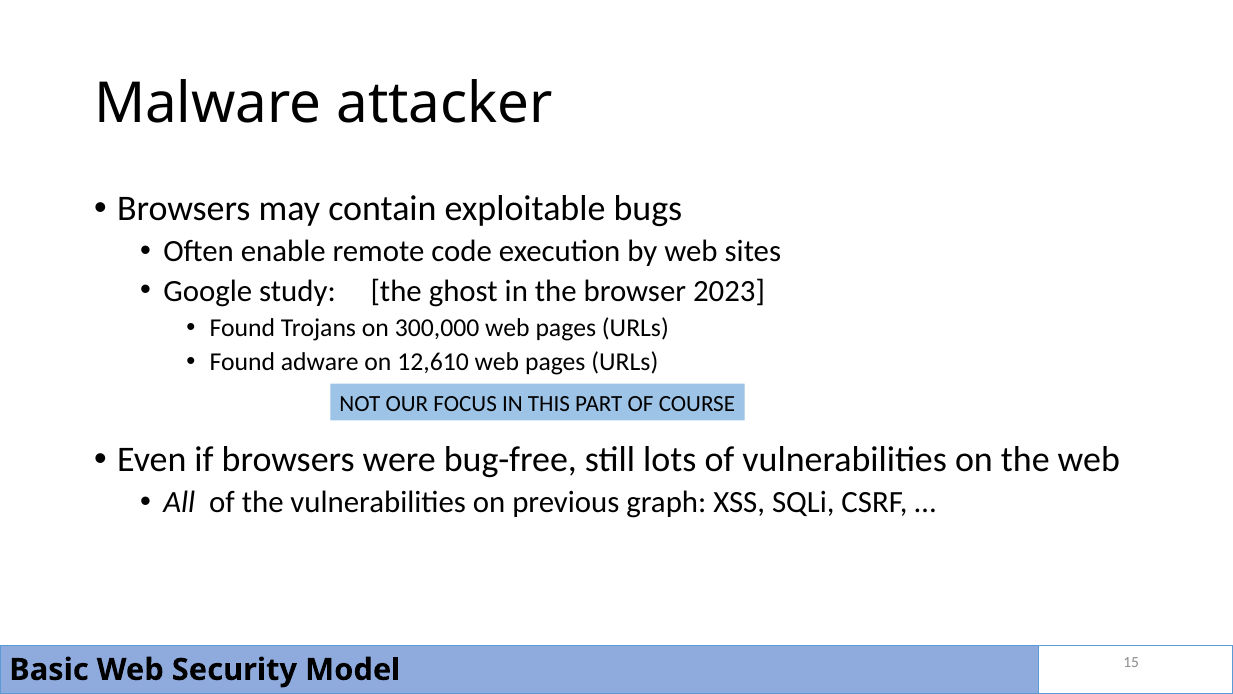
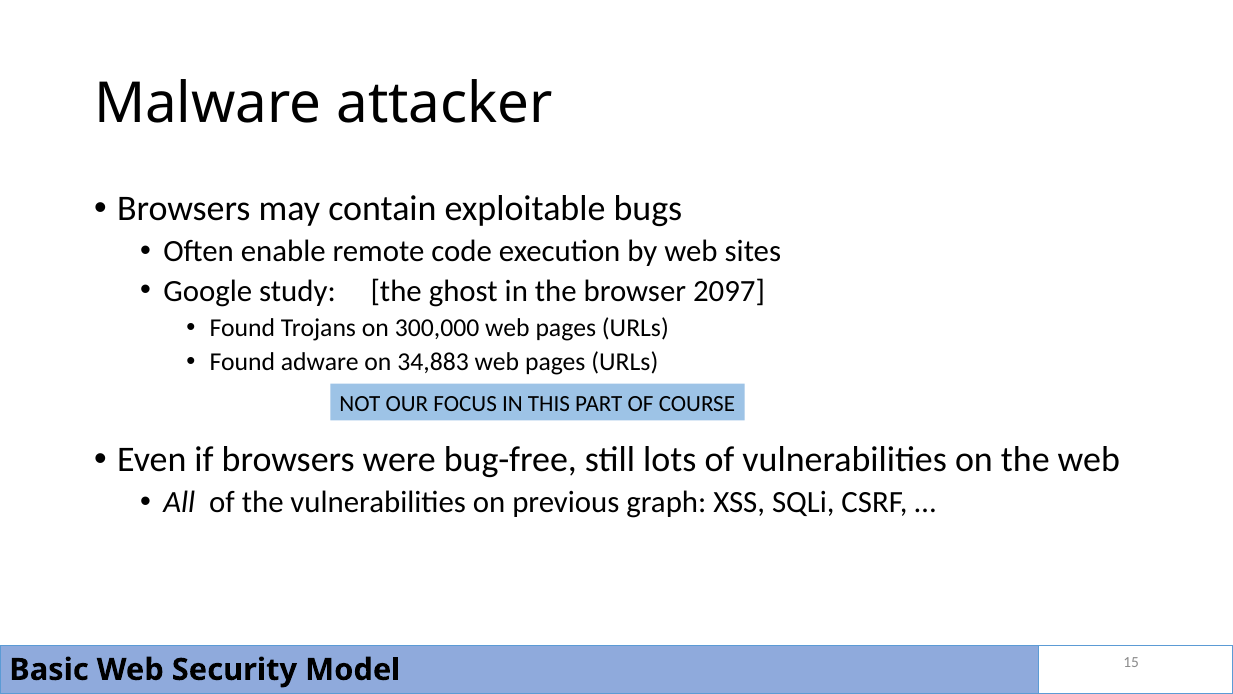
2023: 2023 -> 2097 (729, 291)
12,610: 12,610 -> 34,883 (433, 362)
